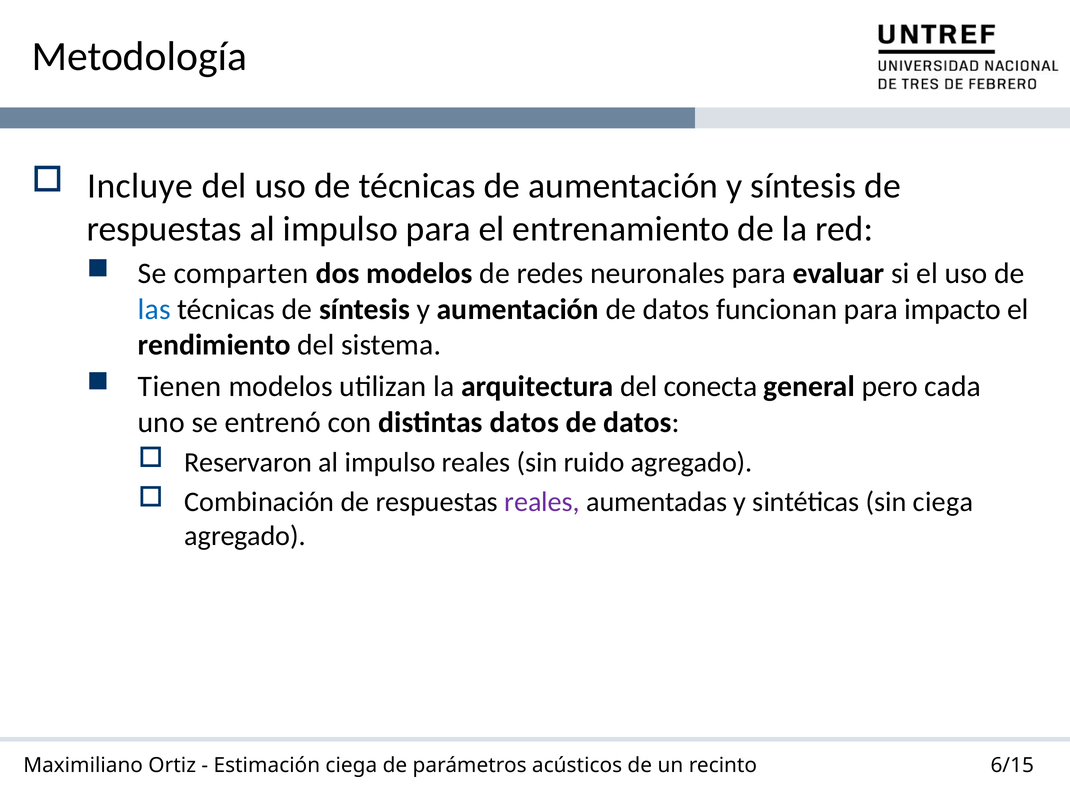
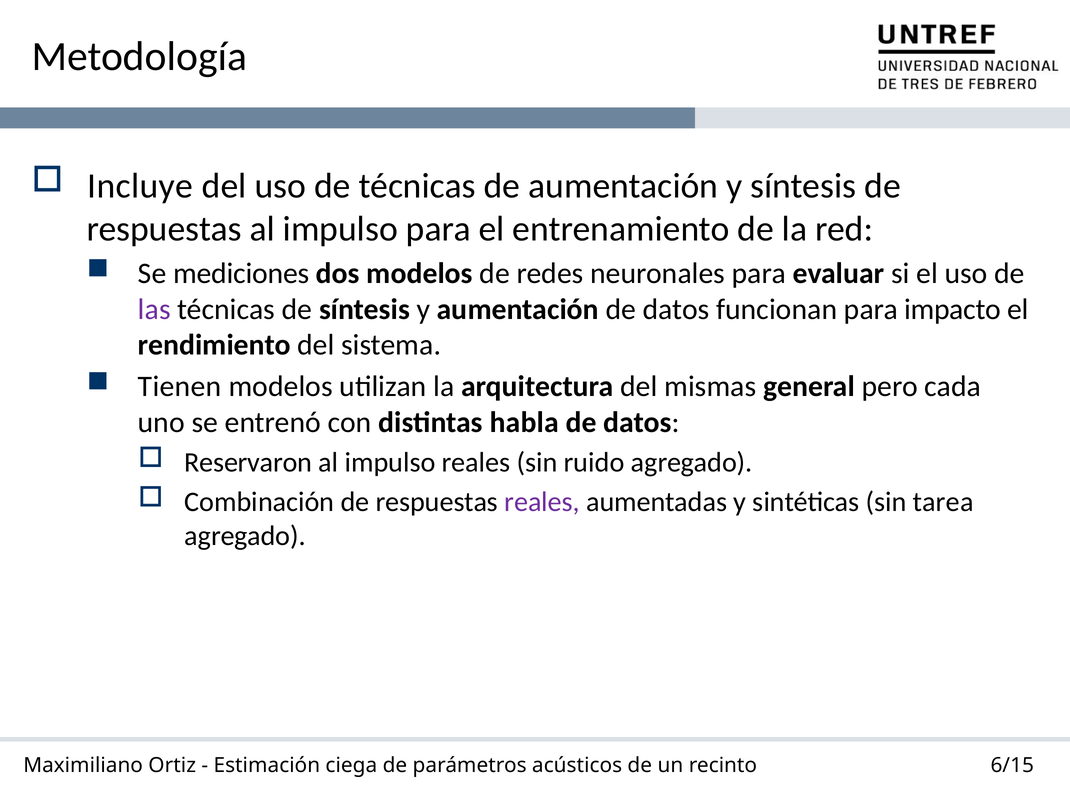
comparten: comparten -> mediciones (241, 274)
las colour: blue -> purple (154, 309)
conecta: conecta -> mismas (710, 387)
distintas datos: datos -> habla (524, 423)
sin ciega: ciega -> tarea (943, 502)
